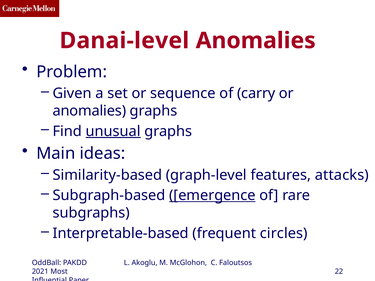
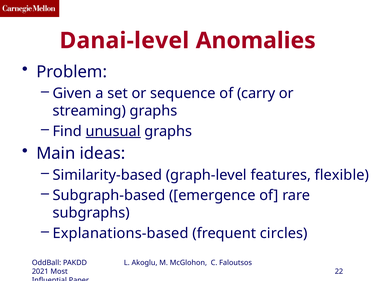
anomalies: anomalies -> streaming (89, 111)
attacks: attacks -> flexible (342, 175)
emergence underline: present -> none (212, 196)
Interpretable-based: Interpretable-based -> Explanations-based (121, 234)
